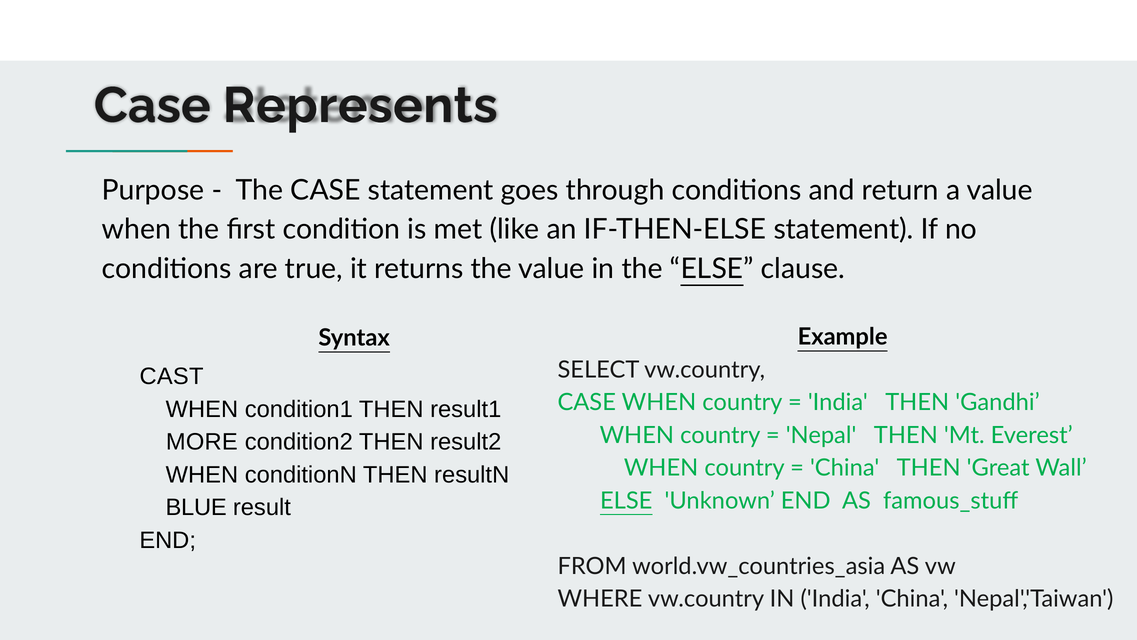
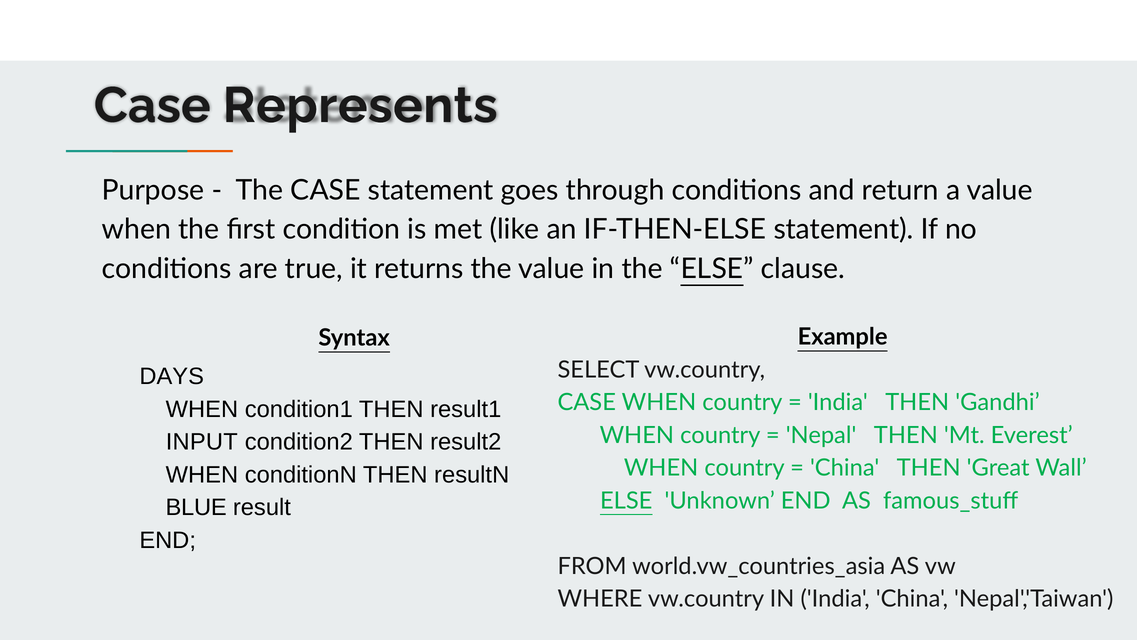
CAST: CAST -> DAYS (172, 376)
MORE: MORE -> INPUT (202, 442)
